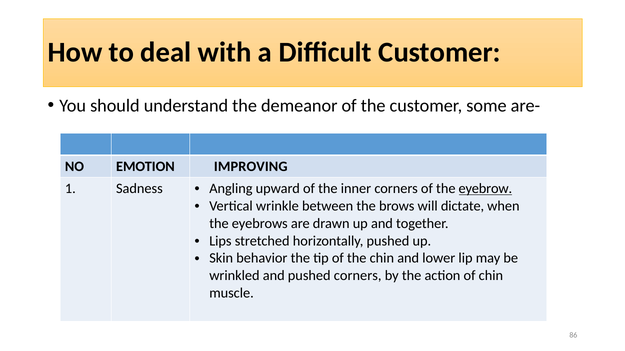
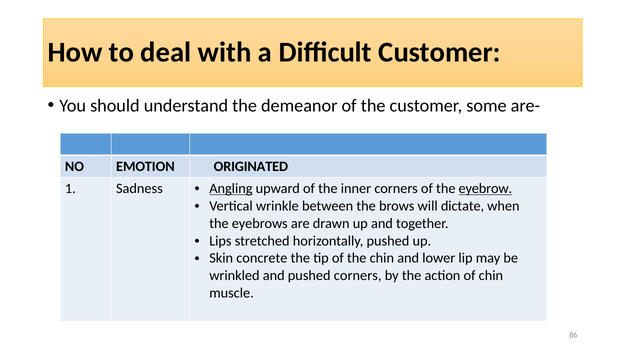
IMPROVING: IMPROVING -> ORIGINATED (251, 167)
Angling underline: none -> present (231, 189)
behavior: behavior -> concrete (262, 259)
